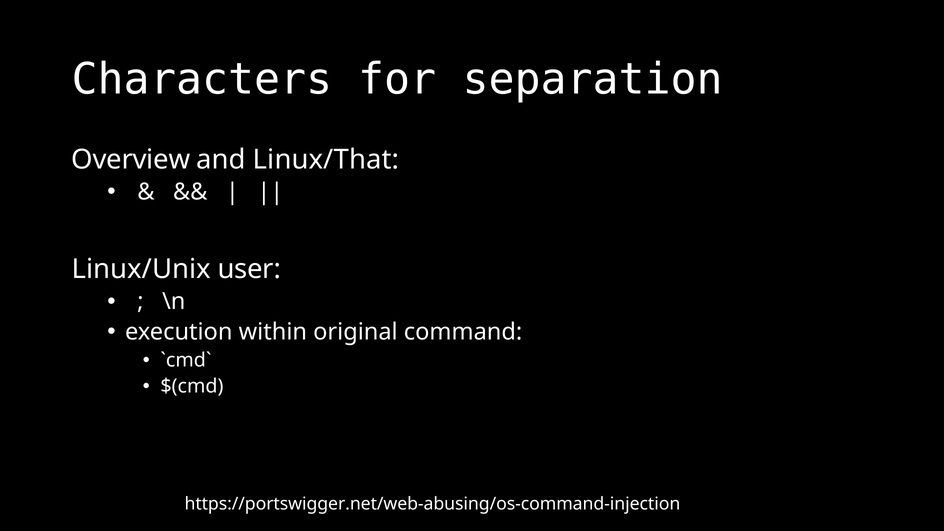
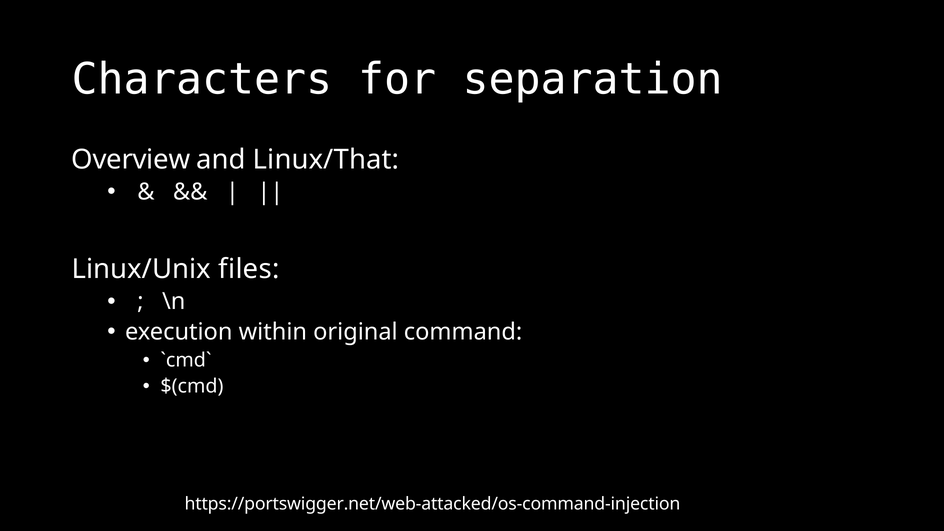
user: user -> files (249, 269)
https://portswigger.net/web-abusing/os-command-injection: https://portswigger.net/web-abusing/os-command-injection -> https://portswigger.net/web-attacked/os-command-injection (432, 504)
